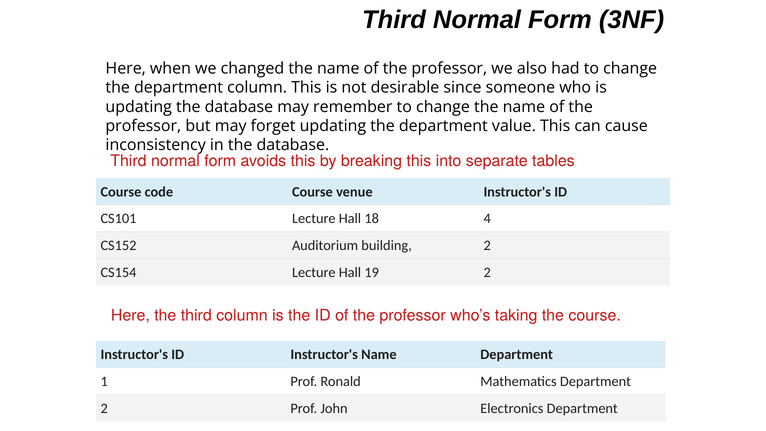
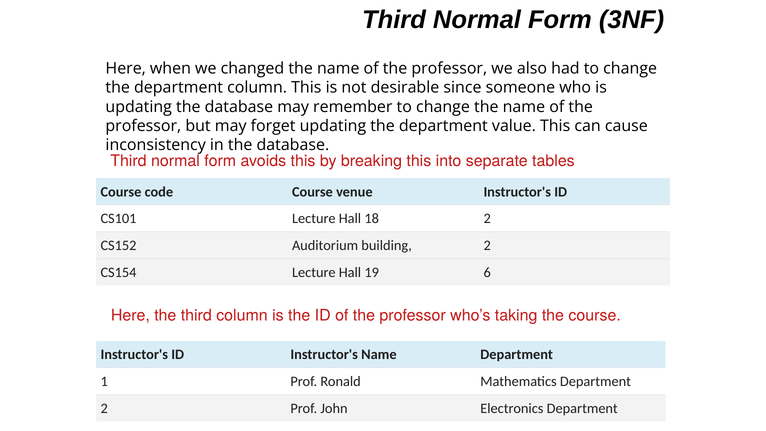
18 4: 4 -> 2 (487, 219)
19 2: 2 -> 6 (487, 272)
